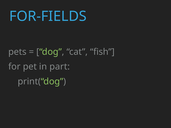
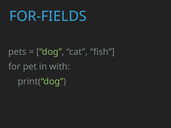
part: part -> with (60, 67)
